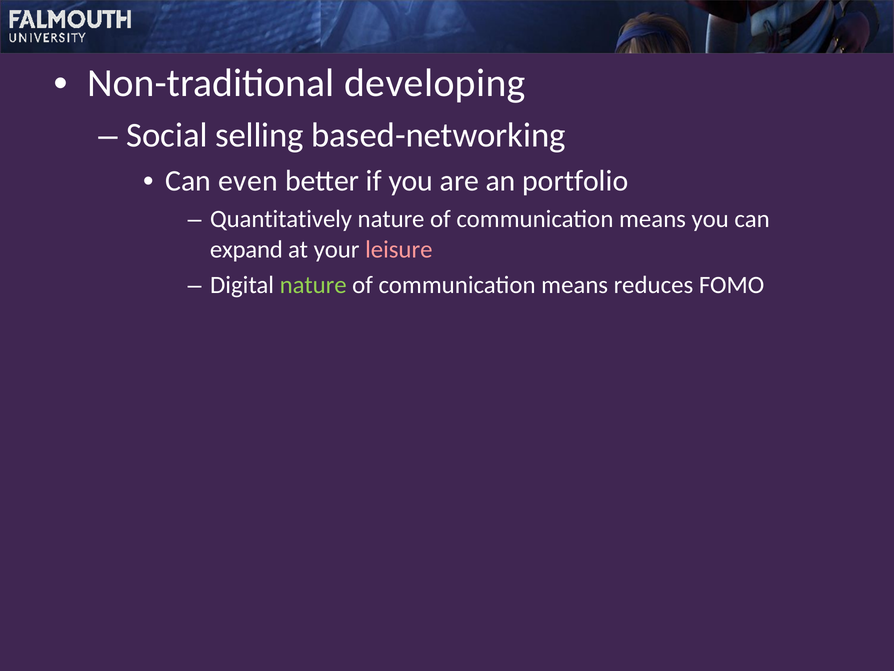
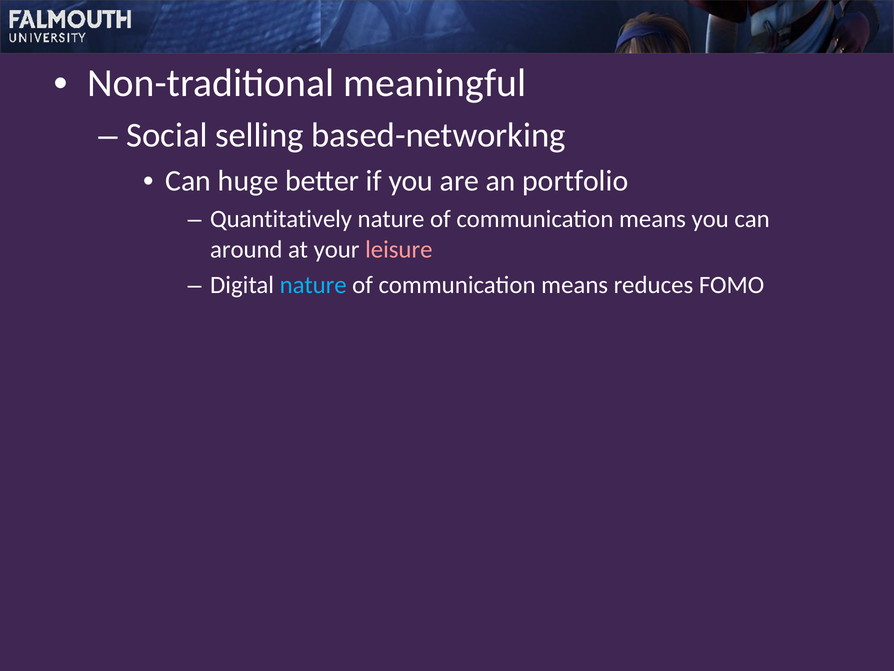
developing: developing -> meaningful (435, 83)
even: even -> huge (248, 181)
expand: expand -> around (246, 249)
nature colour: light green -> light blue (313, 285)
